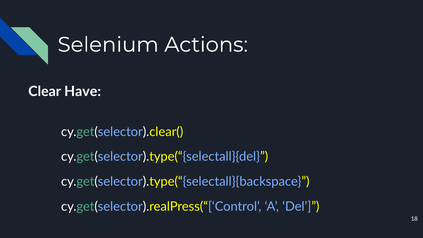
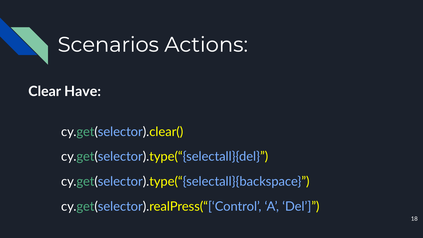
Selenium: Selenium -> Scenarios (108, 45)
